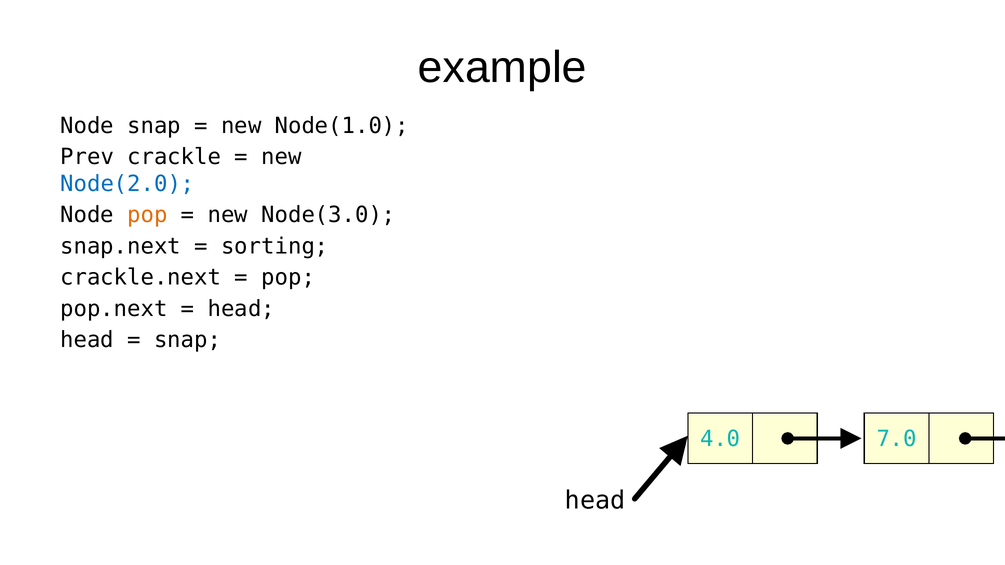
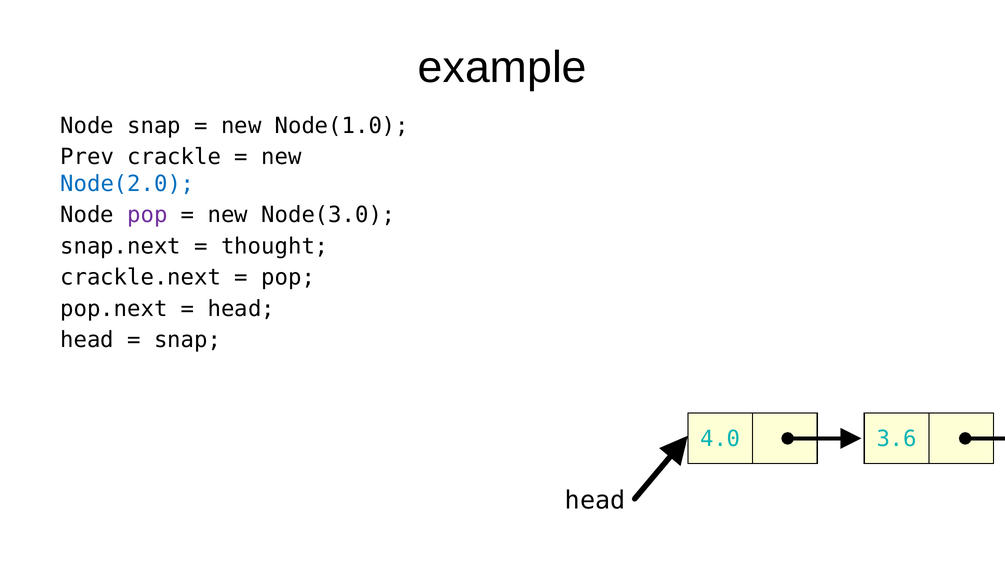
pop colour: orange -> purple (147, 215)
sorting: sorting -> thought (275, 246)
7.0: 7.0 -> 3.6 (897, 439)
